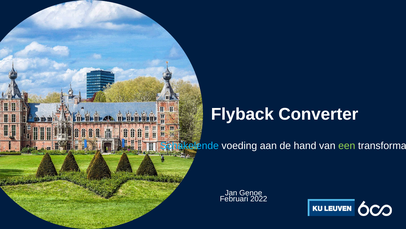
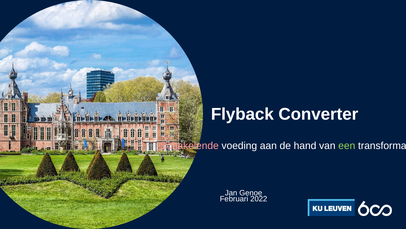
Schakelende colour: light blue -> pink (189, 145)
